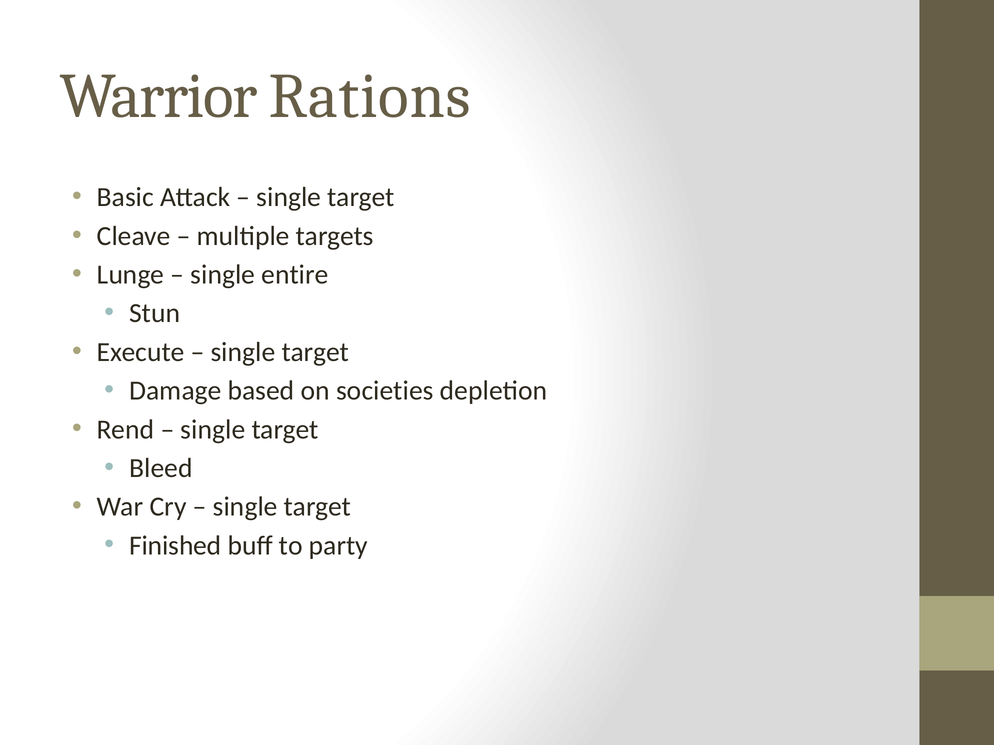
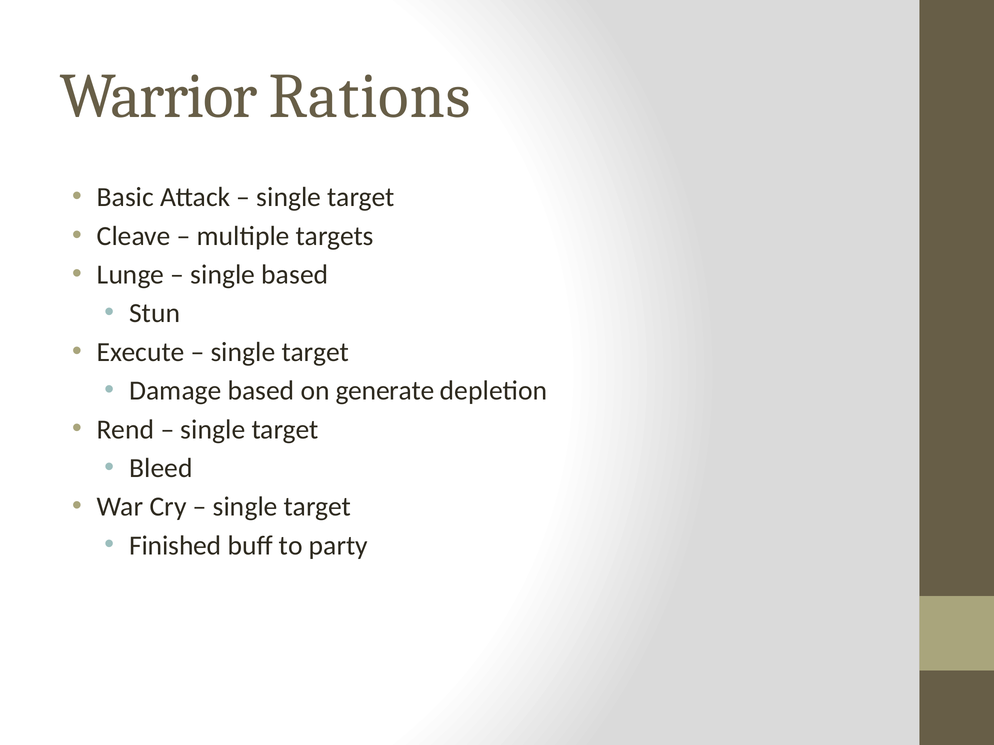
single entire: entire -> based (295, 275)
societies: societies -> generate (385, 391)
